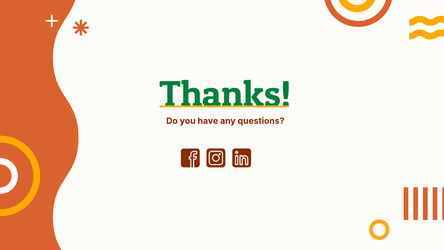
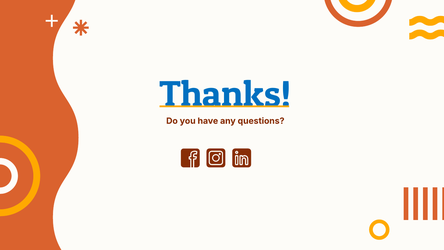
Thanks colour: green -> blue (225, 94)
